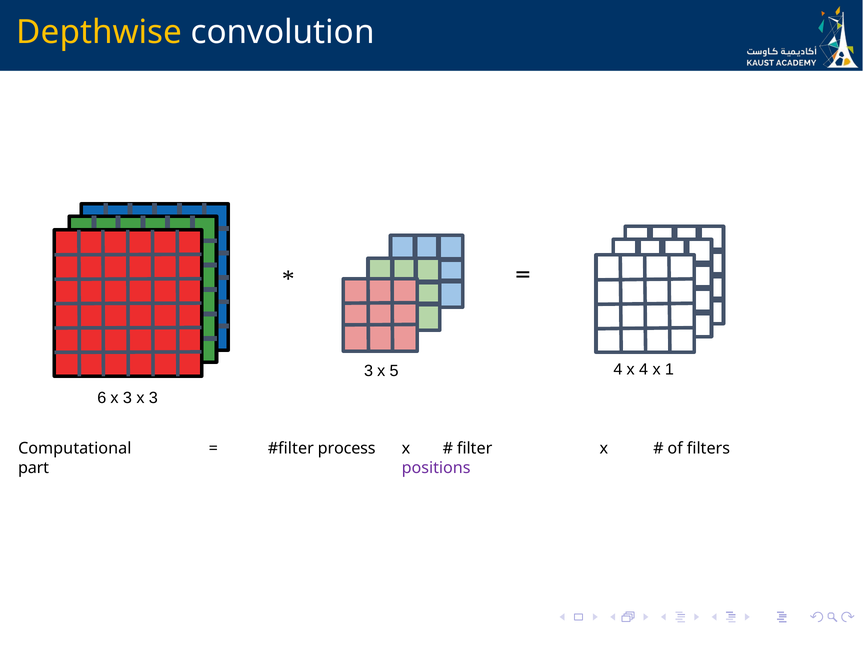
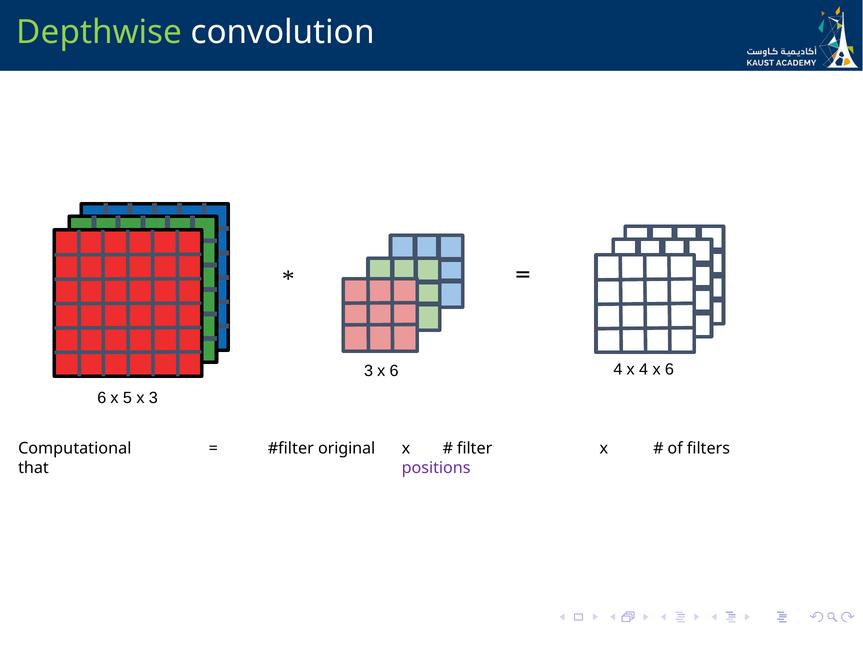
Depthwise colour: yellow -> light green (99, 32)
4 x 1: 1 -> 6 (669, 369)
3 x 5: 5 -> 6 (394, 371)
6 x 3: 3 -> 5 (127, 398)
process: process -> original (347, 448)
part: part -> that (33, 468)
